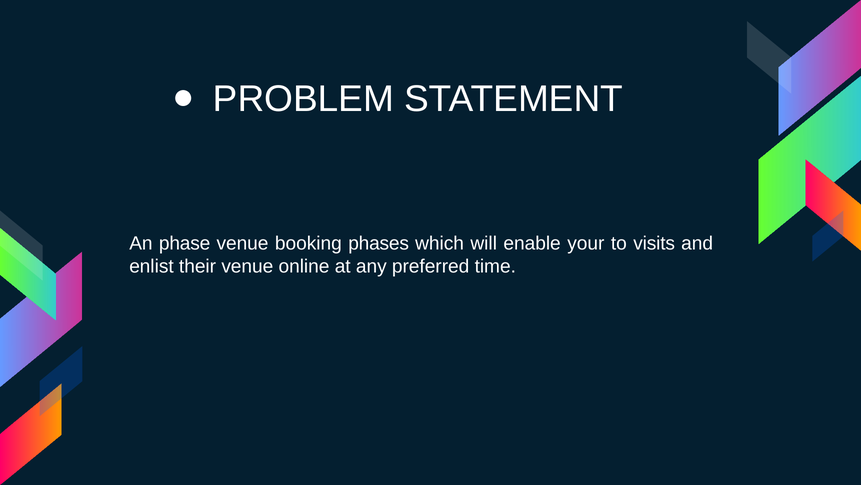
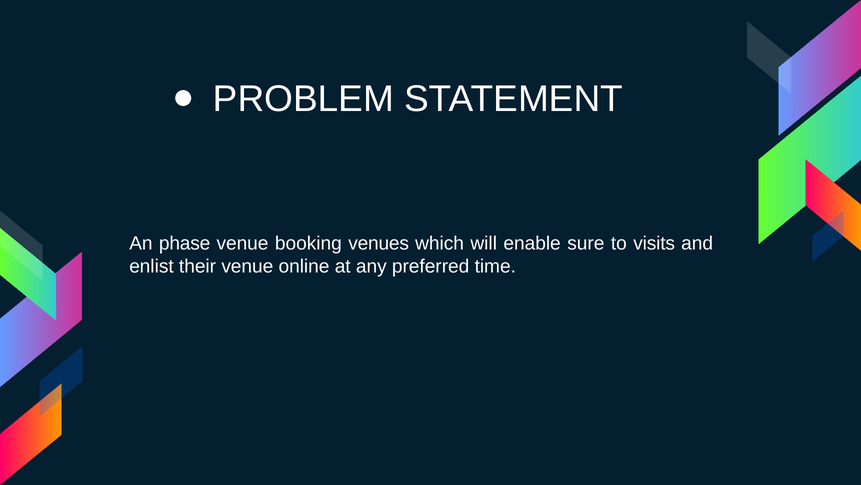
phases: phases -> venues (379, 243)
your: your -> sure (586, 243)
